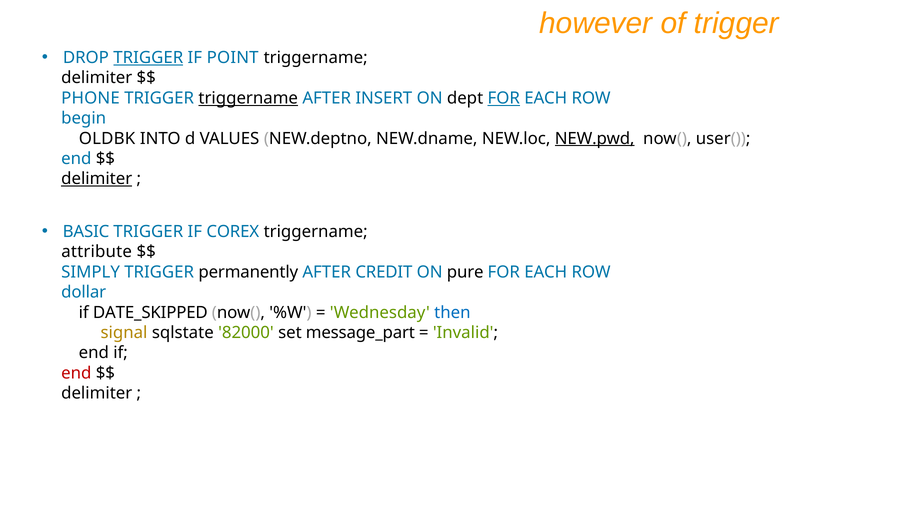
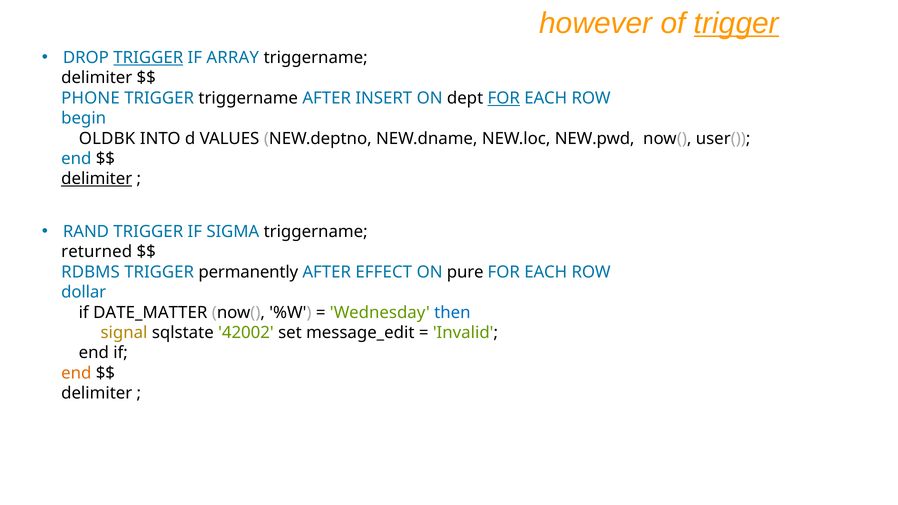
trigger underline: none -> present (736, 23)
POINT: POINT -> ARRAY (233, 58)
triggername underline: present -> none (248, 98)
NEW.pwd underline: present -> none (595, 139)
BASIC: BASIC -> RAND (86, 232)
COREX: COREX -> SIGMA (233, 232)
attribute: attribute -> returned (97, 252)
SIMPLY: SIMPLY -> RDBMS (91, 272)
CREDIT: CREDIT -> EFFECT (384, 272)
DATE_SKIPPED: DATE_SKIPPED -> DATE_MATTER (150, 313)
82000: 82000 -> 42002 (246, 333)
message_part: message_part -> message_edit (360, 333)
end colour: red -> orange (76, 373)
